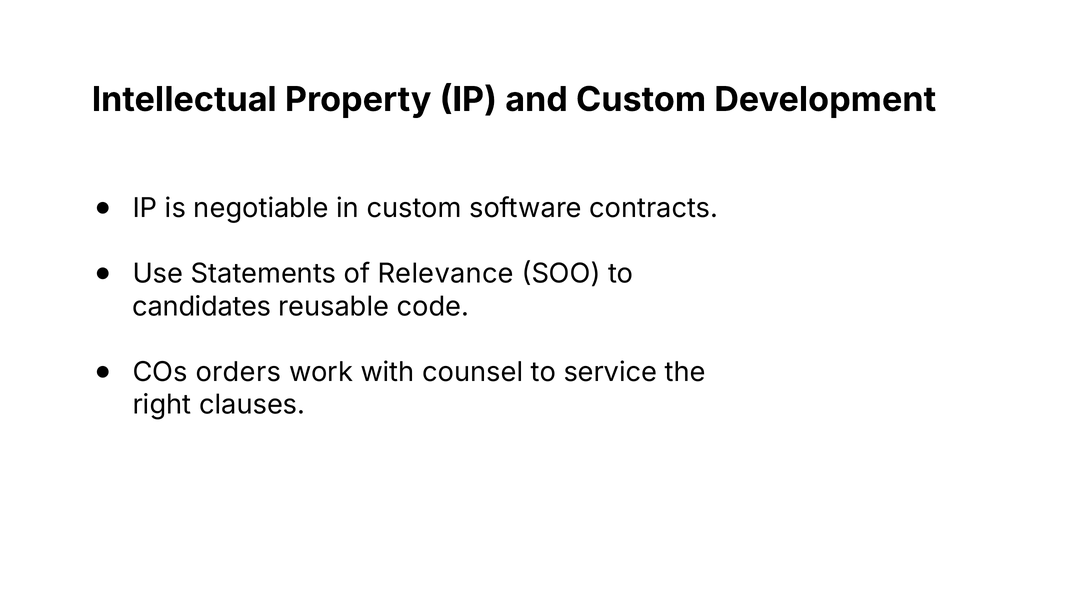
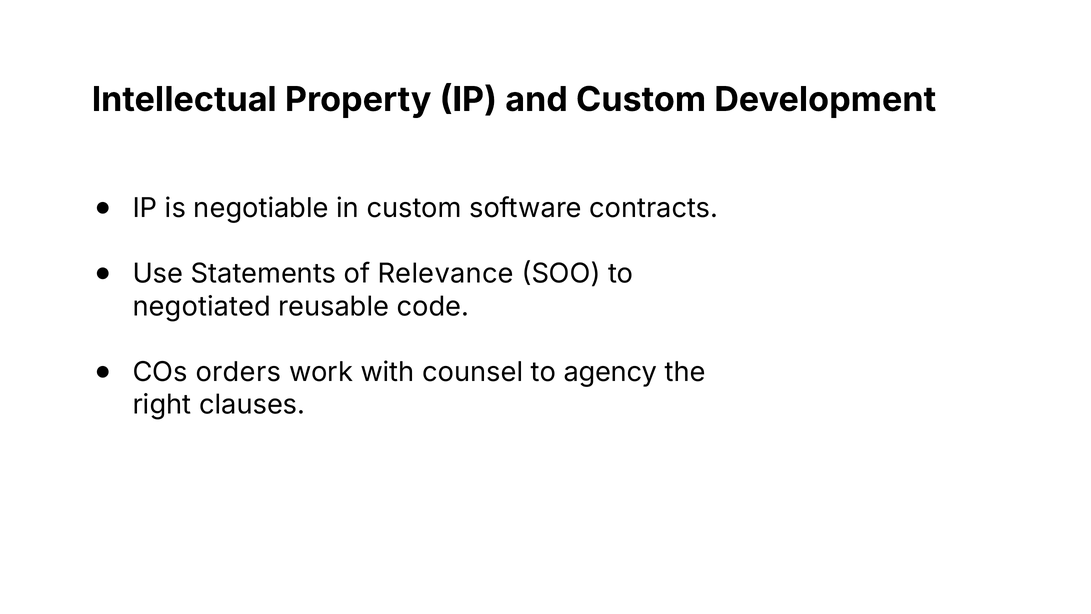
candidates: candidates -> negotiated (202, 306)
service: service -> agency (610, 372)
